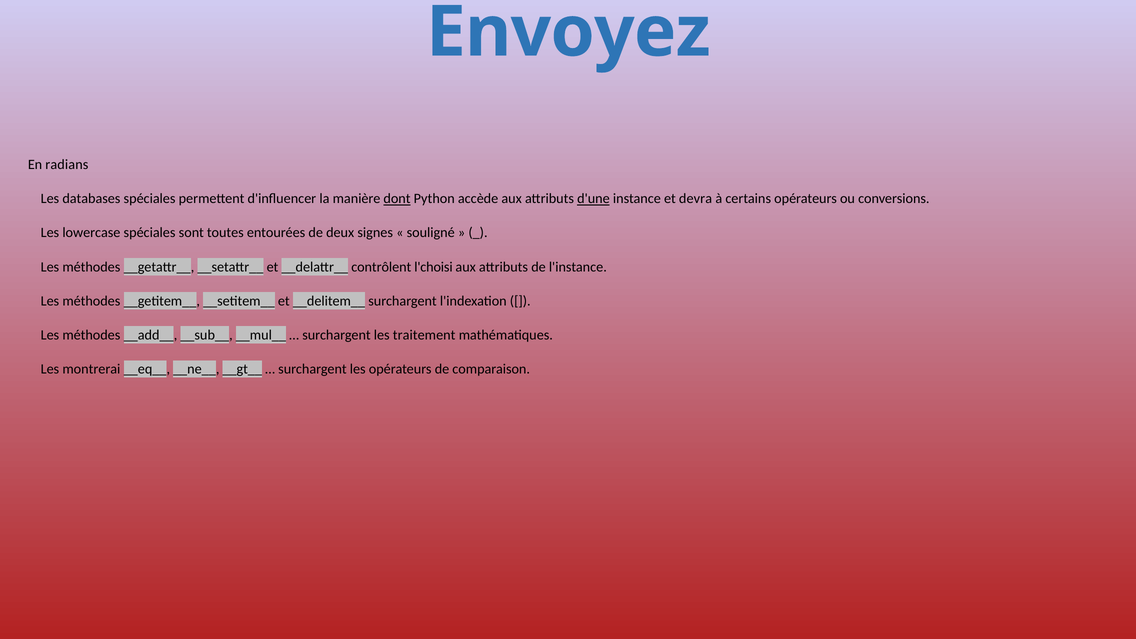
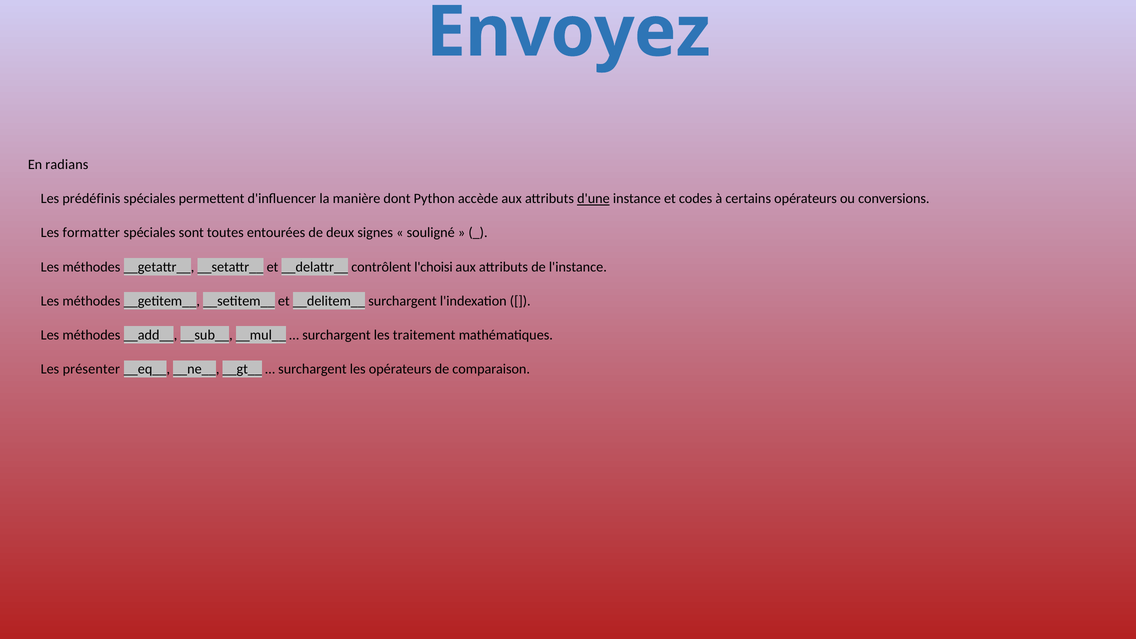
databases: databases -> prédéfinis (91, 199)
dont underline: present -> none (397, 199)
devra: devra -> codes (696, 199)
lowercase: lowercase -> formatter (91, 233)
montrerai: montrerai -> présenter (91, 369)
